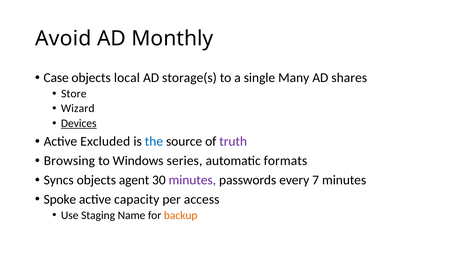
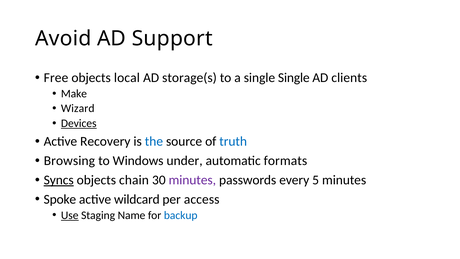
Monthly: Monthly -> Support (172, 39)
Case: Case -> Free (56, 78)
single Many: Many -> Single (294, 78)
shares: shares -> clients (349, 78)
Store: Store -> Make (74, 94)
Excluded: Excluded -> Recovery (105, 141)
truth colour: purple -> blue (233, 141)
series: series -> under (185, 161)
Syncs underline: none -> present (59, 180)
agent: agent -> chain (134, 180)
7: 7 -> 5 (316, 180)
capacity: capacity -> wildcard (137, 199)
Use underline: none -> present (70, 215)
backup colour: orange -> blue (181, 215)
